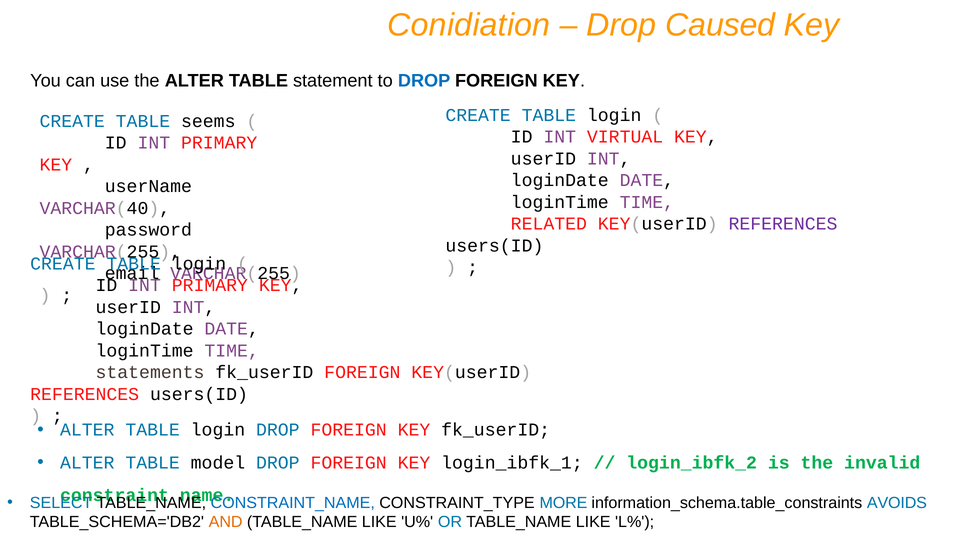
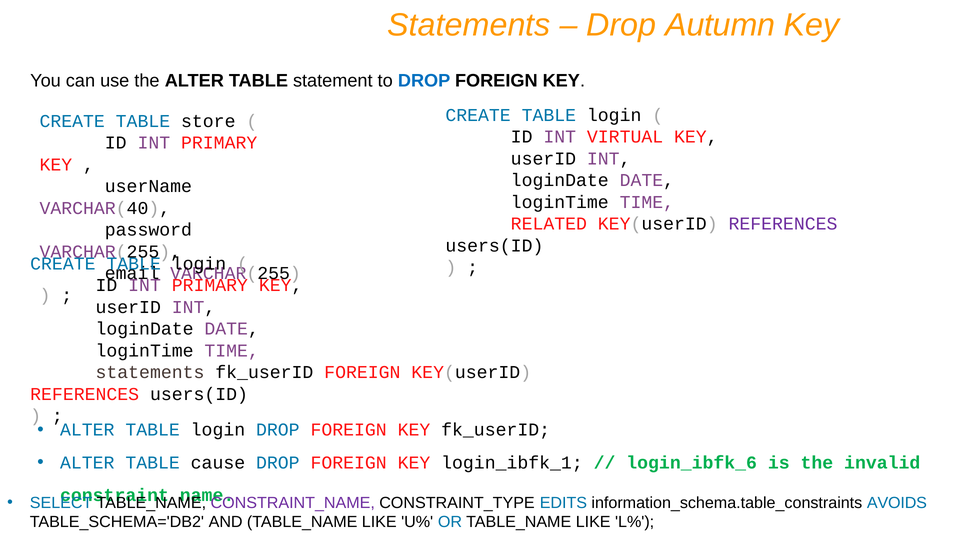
Conidiation: Conidiation -> Statements (469, 25)
Caused: Caused -> Autumn (720, 25)
seems: seems -> store (208, 121)
model: model -> cause (218, 463)
login_ibfk_2: login_ibfk_2 -> login_ibfk_6 (692, 463)
CONSTRAINT_NAME colour: blue -> purple (293, 503)
MORE: MORE -> EDITS (563, 503)
AND colour: orange -> black (226, 523)
